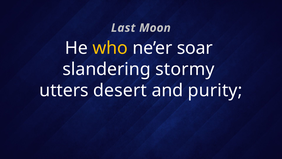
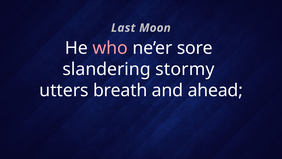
who colour: yellow -> pink (110, 48)
soar: soar -> sore (195, 48)
desert: desert -> breath (120, 90)
purity: purity -> ahead (215, 90)
